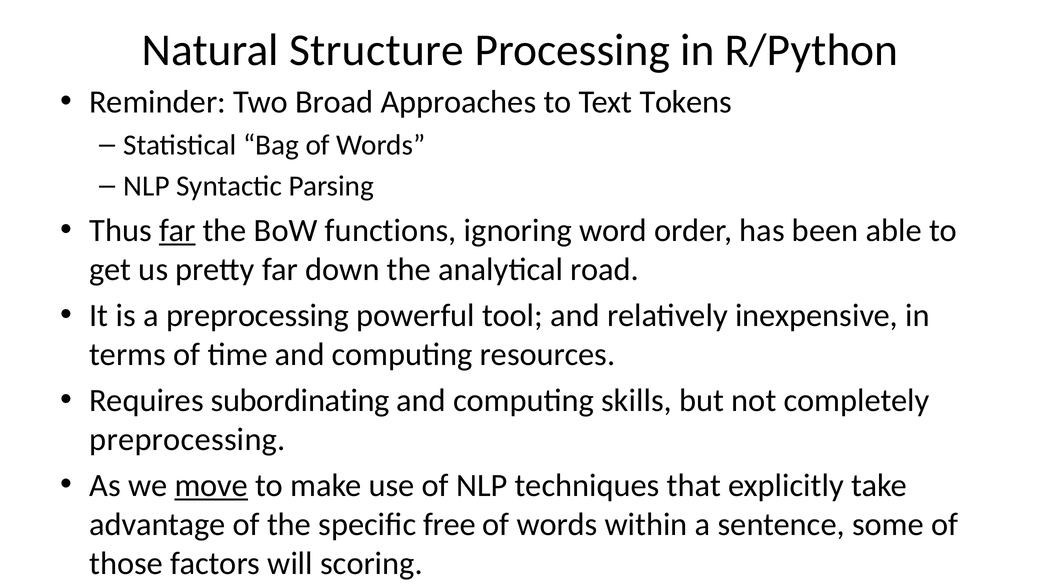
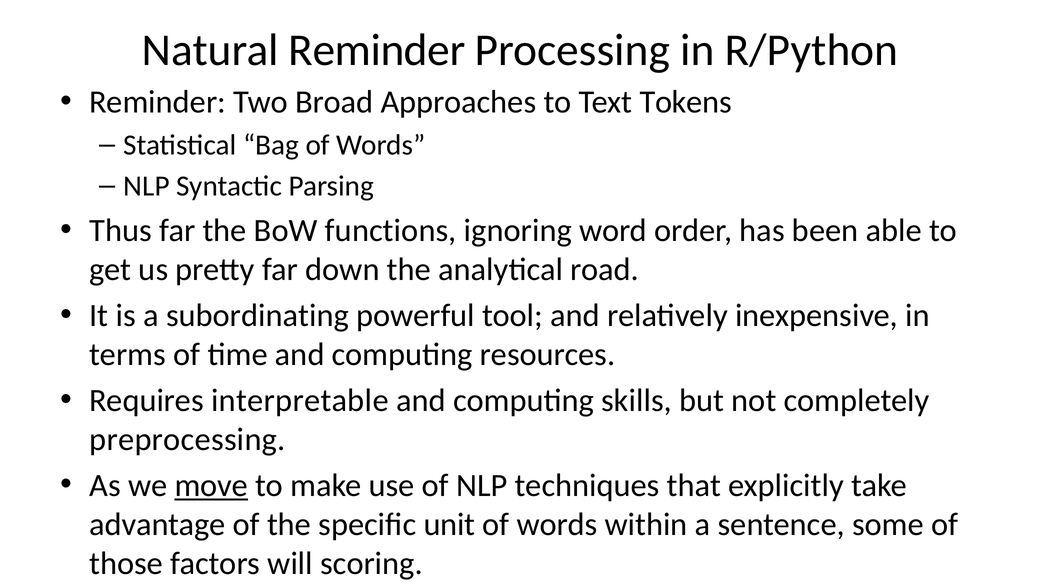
Natural Structure: Structure -> Reminder (377, 50)
far underline: present -> none (177, 230)
a preprocessing: preprocessing -> subordinating (257, 315)
subordinating: subordinating -> interpretable (300, 400)
free: free -> unit (449, 524)
